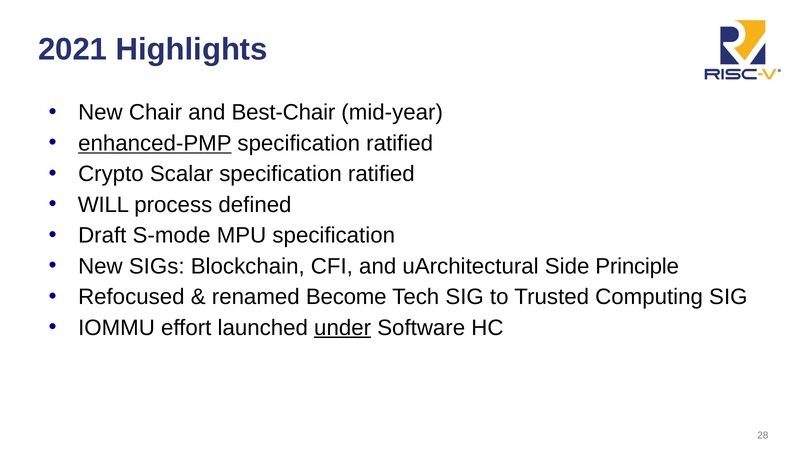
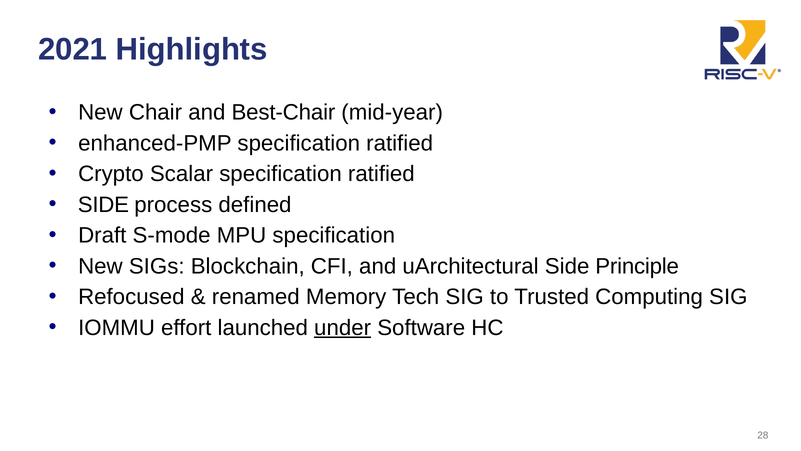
enhanced-PMP underline: present -> none (155, 143)
WILL: WILL -> SIDE (103, 205)
Become: Become -> Memory (346, 297)
